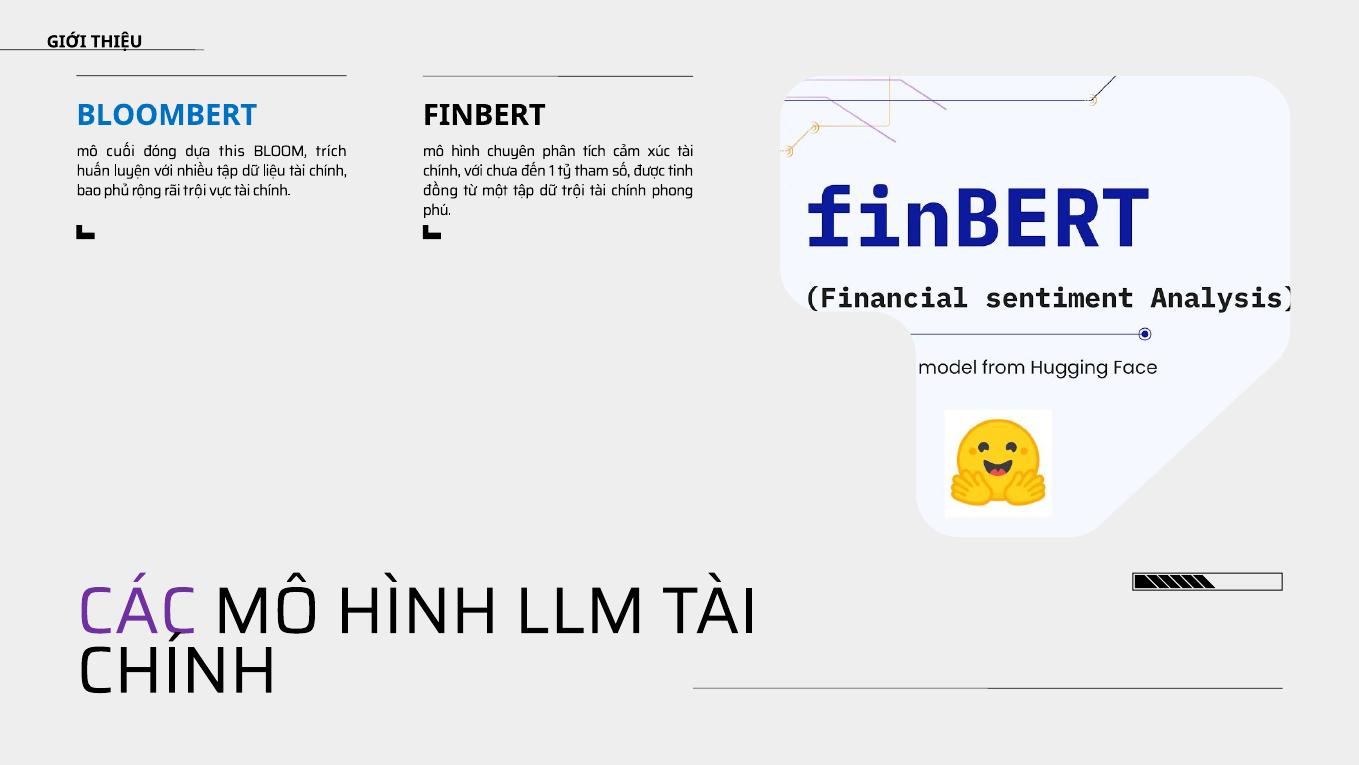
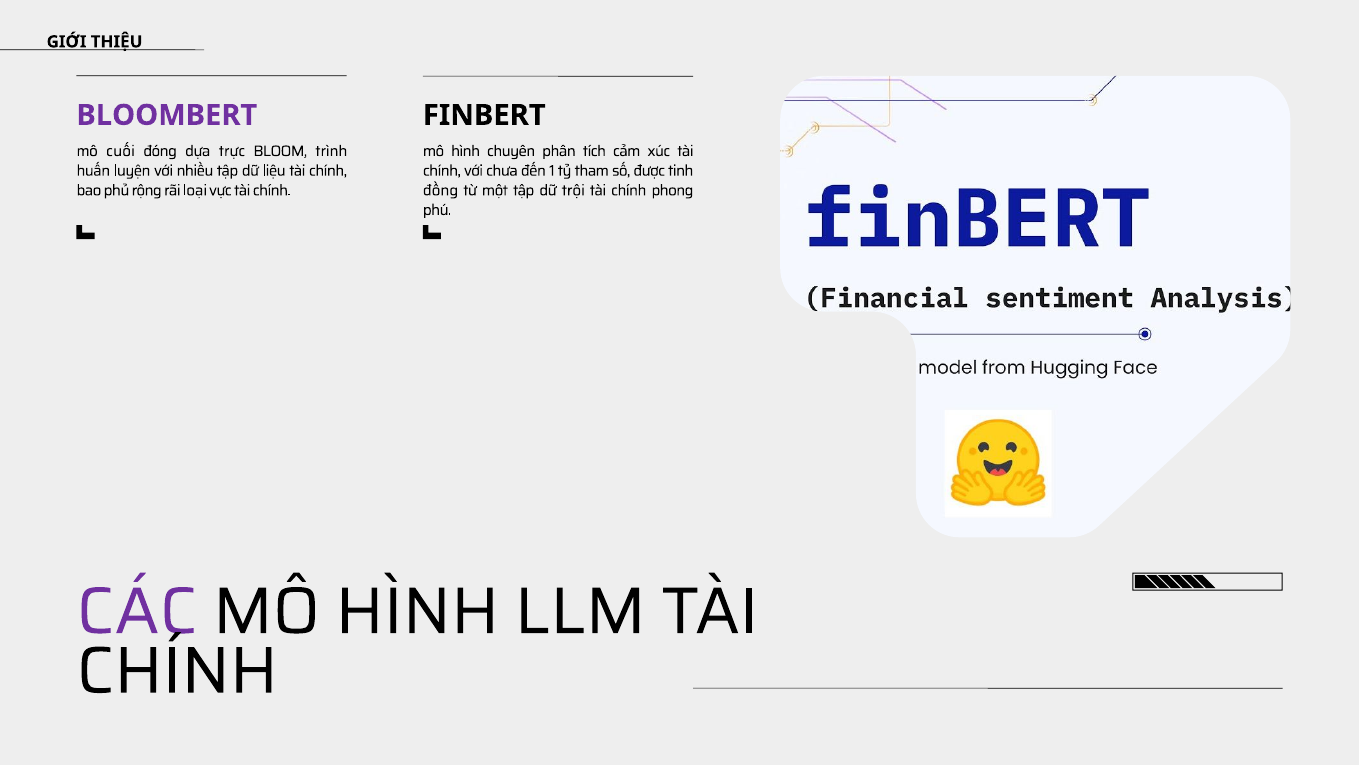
BLOOMBERT colour: blue -> purple (167, 115)
this: this -> trực (232, 151)
trích: trích -> trình (331, 151)
rãi trội: trội -> loại (195, 190)
